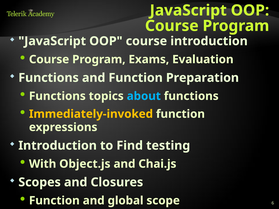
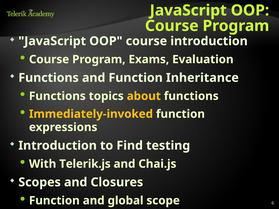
Preparation: Preparation -> Inheritance (202, 78)
about colour: light blue -> yellow (144, 96)
Object.js: Object.js -> Telerik.js (85, 164)
